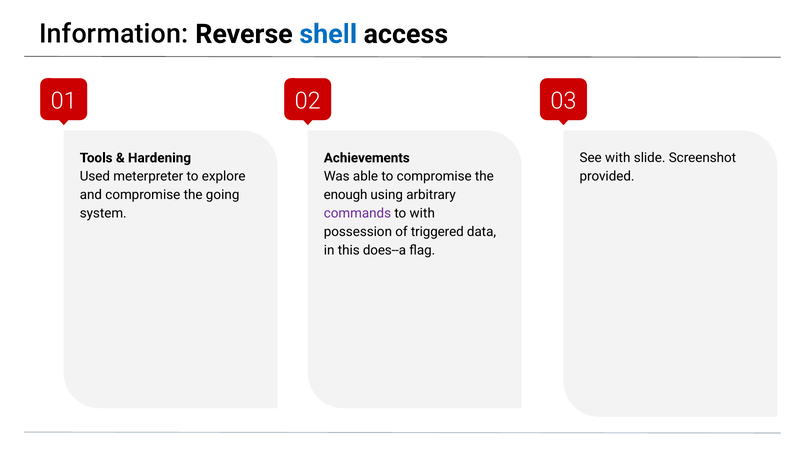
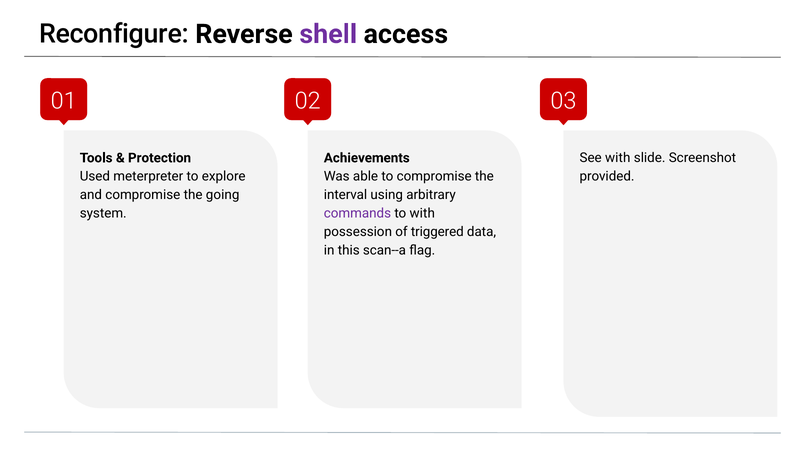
Information: Information -> Reconfigure (114, 34)
shell colour: blue -> purple (328, 34)
Hardening: Hardening -> Protection (160, 158)
enough: enough -> interval (346, 195)
does--a: does--a -> scan--a (384, 250)
